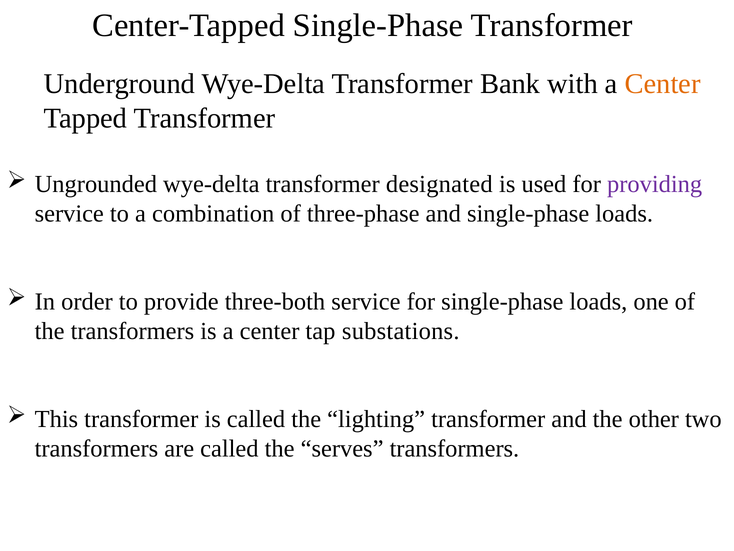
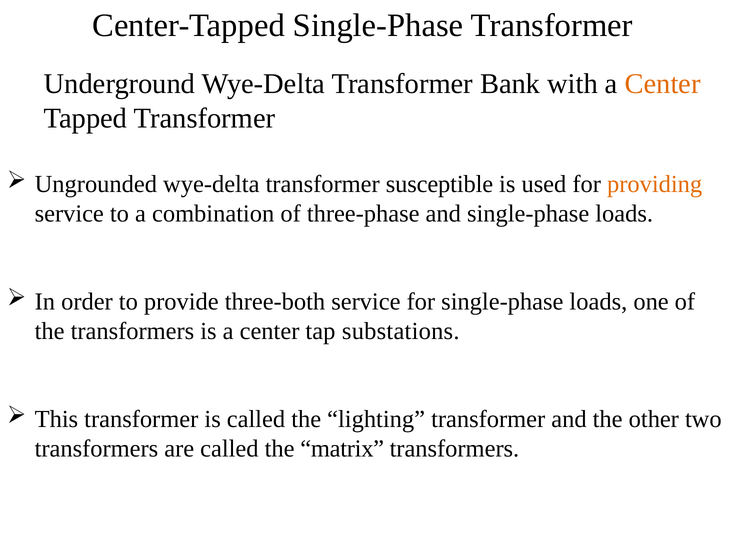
designated: designated -> susceptible (439, 184)
providing colour: purple -> orange (655, 184)
serves: serves -> matrix (342, 448)
